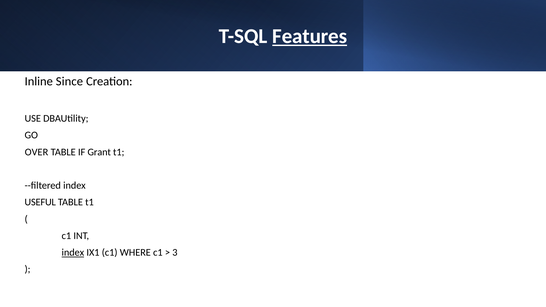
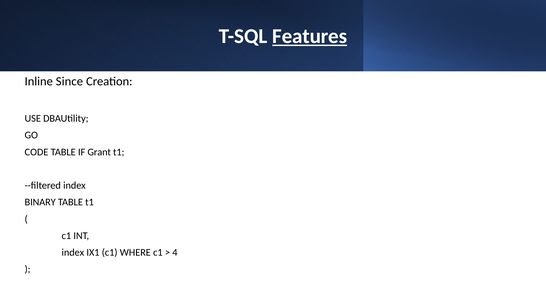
OVER: OVER -> CODE (37, 152)
USEFUL: USEFUL -> BINARY (40, 202)
index underline: present -> none (73, 253)
3: 3 -> 4 (175, 253)
